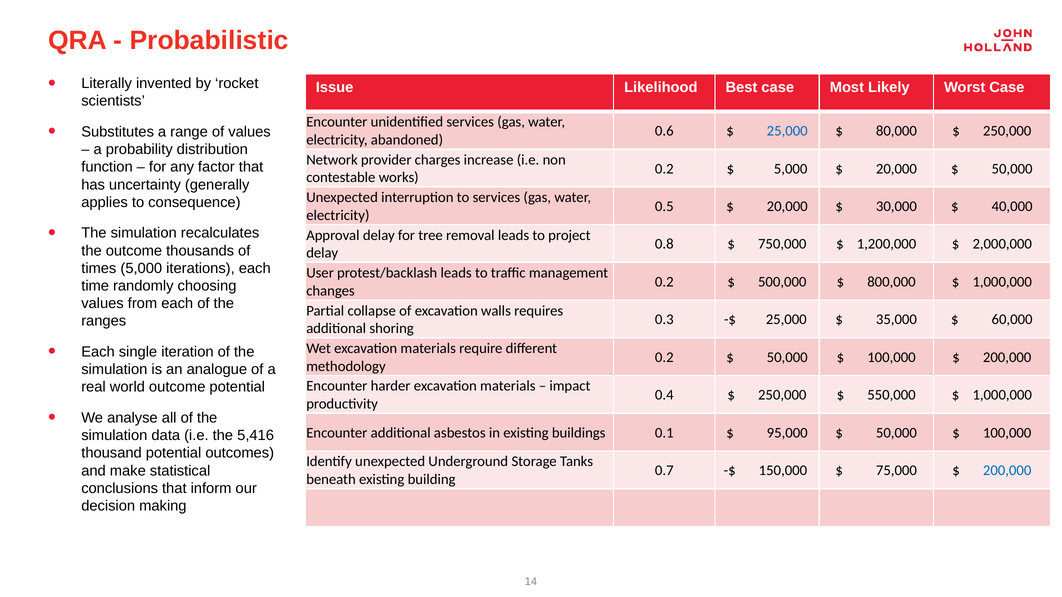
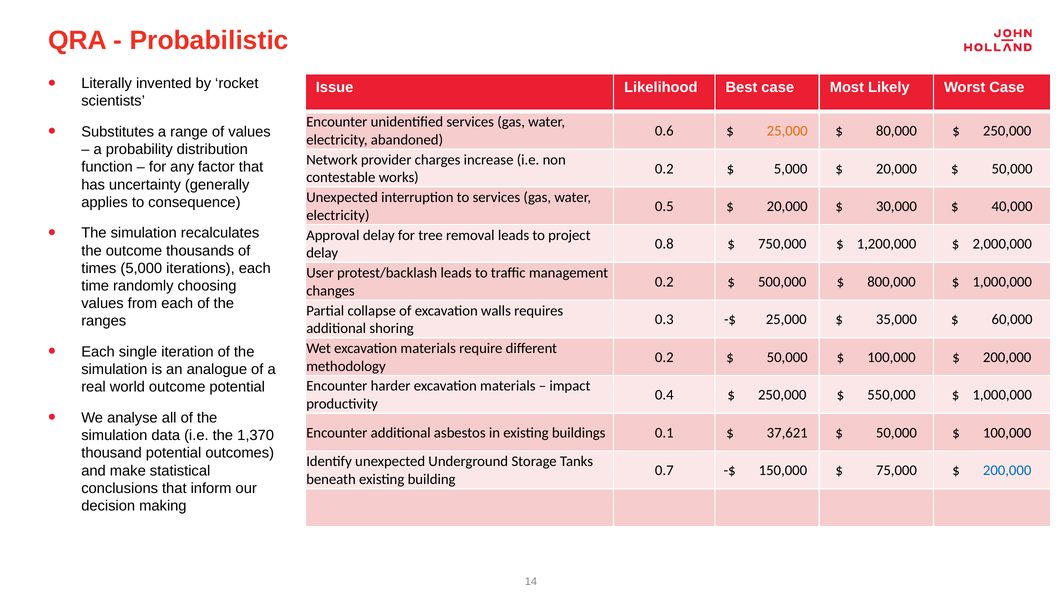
25,000 colour: blue -> orange (787, 131)
95,000: 95,000 -> 37,621 (787, 433)
5,416: 5,416 -> 1,370 (256, 436)
